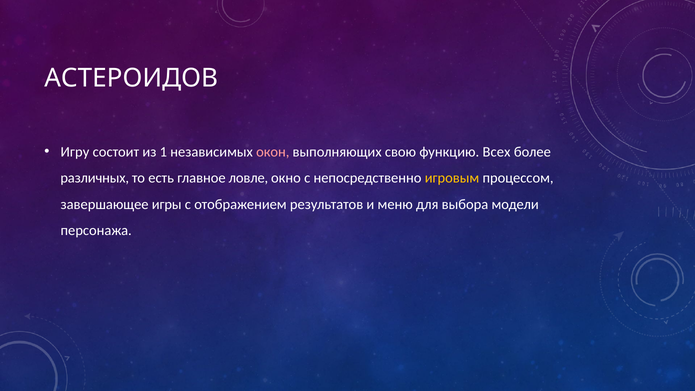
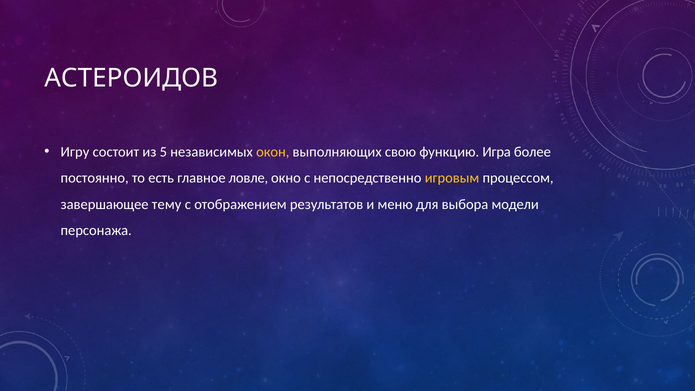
1: 1 -> 5 (163, 152)
окон colour: pink -> yellow (273, 152)
Всех: Всех -> Игра (497, 152)
различных: различных -> постоянно (95, 178)
игры: игры -> тему (167, 204)
